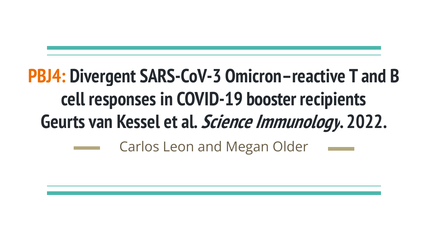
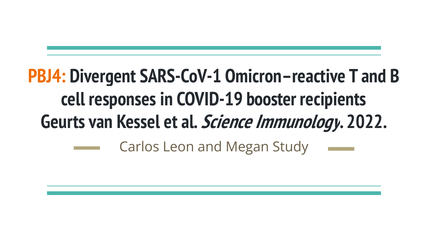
SARS-CoV-3: SARS-CoV-3 -> SARS-CoV-1 (181, 76)
Older: Older -> Study (290, 147)
